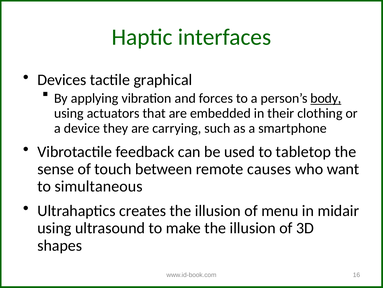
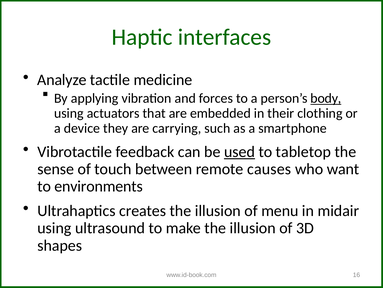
Devices: Devices -> Analyze (62, 80)
graphical: graphical -> medicine (163, 80)
used underline: none -> present (240, 152)
simultaneous: simultaneous -> environments (99, 186)
